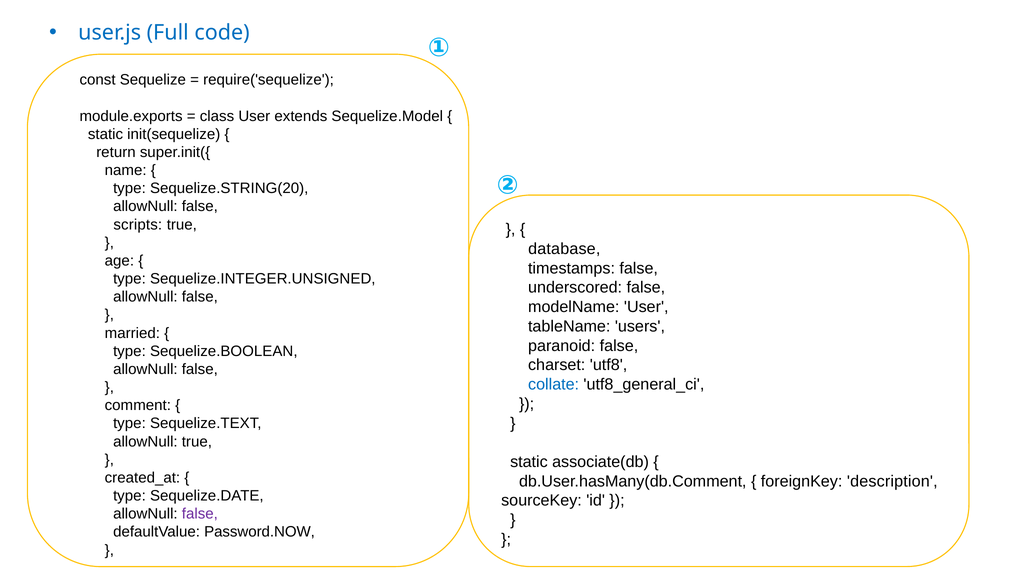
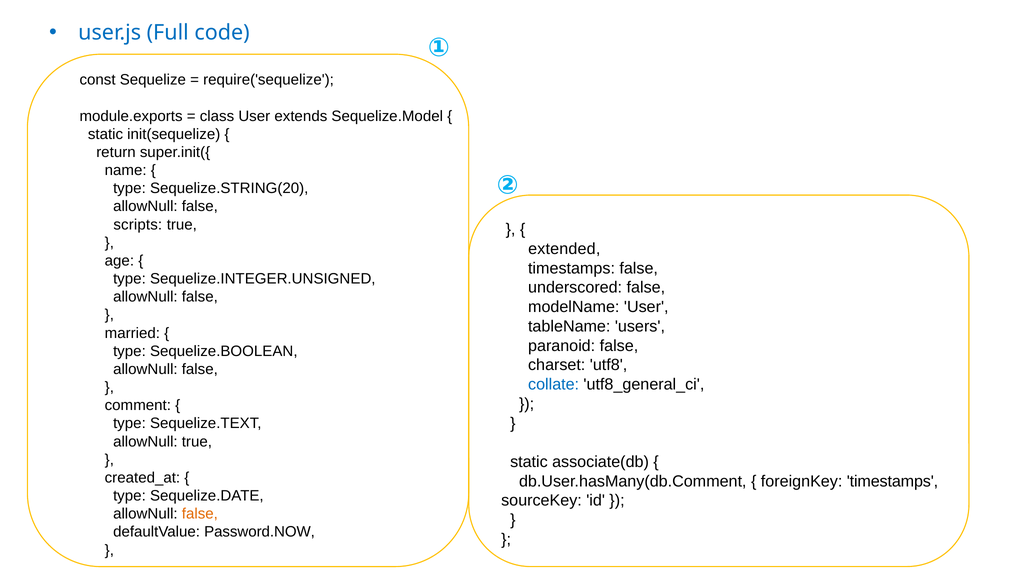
database: database -> extended (564, 249)
foreignKey description: description -> timestamps (892, 481)
false colour: purple -> orange (200, 514)
